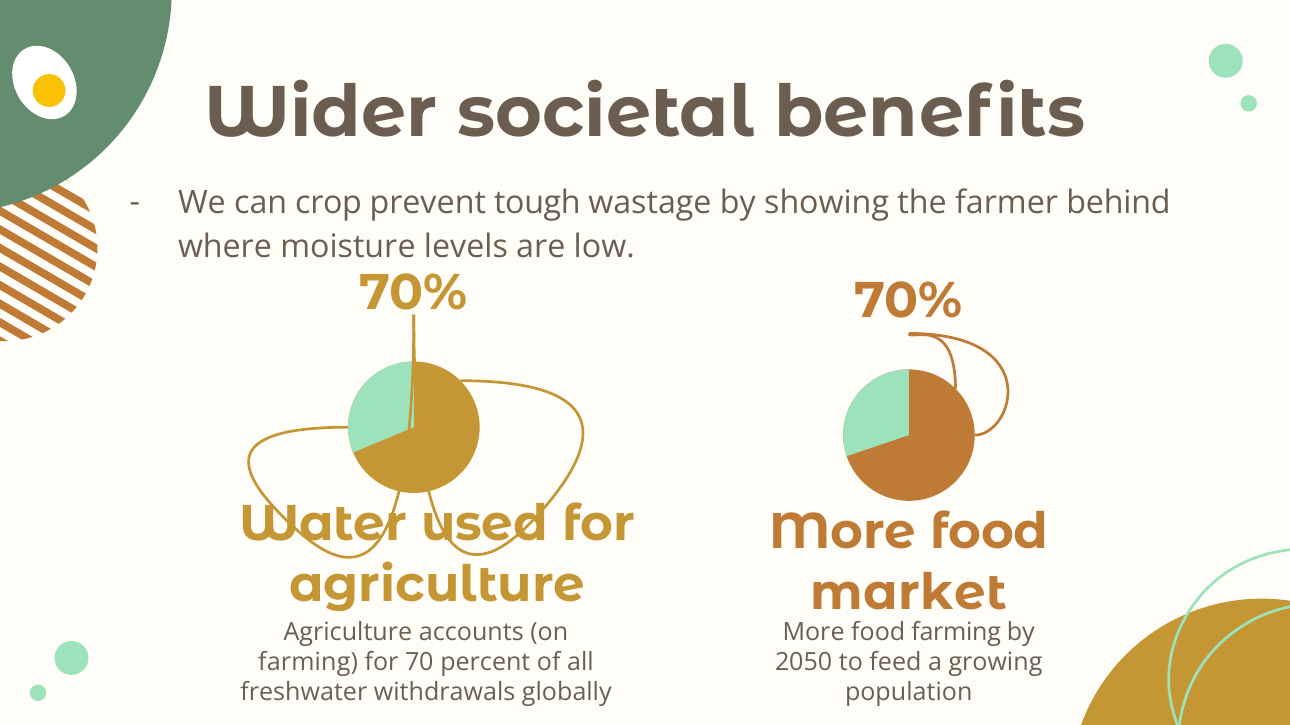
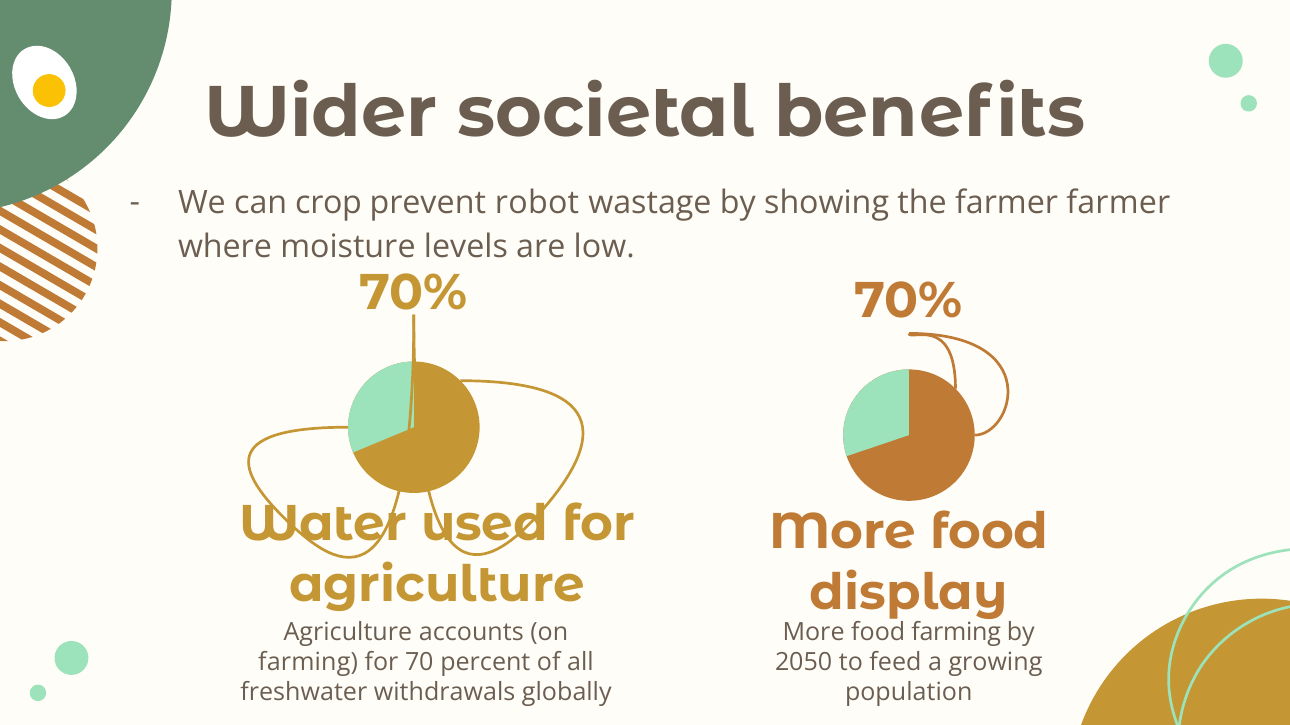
tough: tough -> robot (537, 203)
farmer behind: behind -> farmer (1118, 203)
market: market -> display (909, 593)
